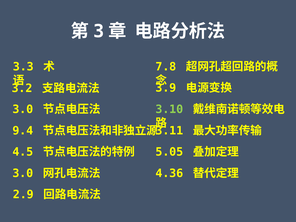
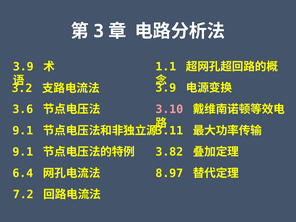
3.3: 3.3 -> 3.9 (23, 67)
7.8: 7.8 -> 1.1 (166, 67)
3.0: 3.0 -> 3.6 (23, 109)
3.10 colour: light green -> pink (169, 109)
9.4: 9.4 -> 9.1 (23, 131)
4.5: 4.5 -> 9.1 (23, 152)
5.05: 5.05 -> 3.82 (169, 152)
3.0: 3.0 -> 6.4 (23, 173)
4.36: 4.36 -> 8.97 (169, 173)
2.9: 2.9 -> 7.2 (23, 195)
